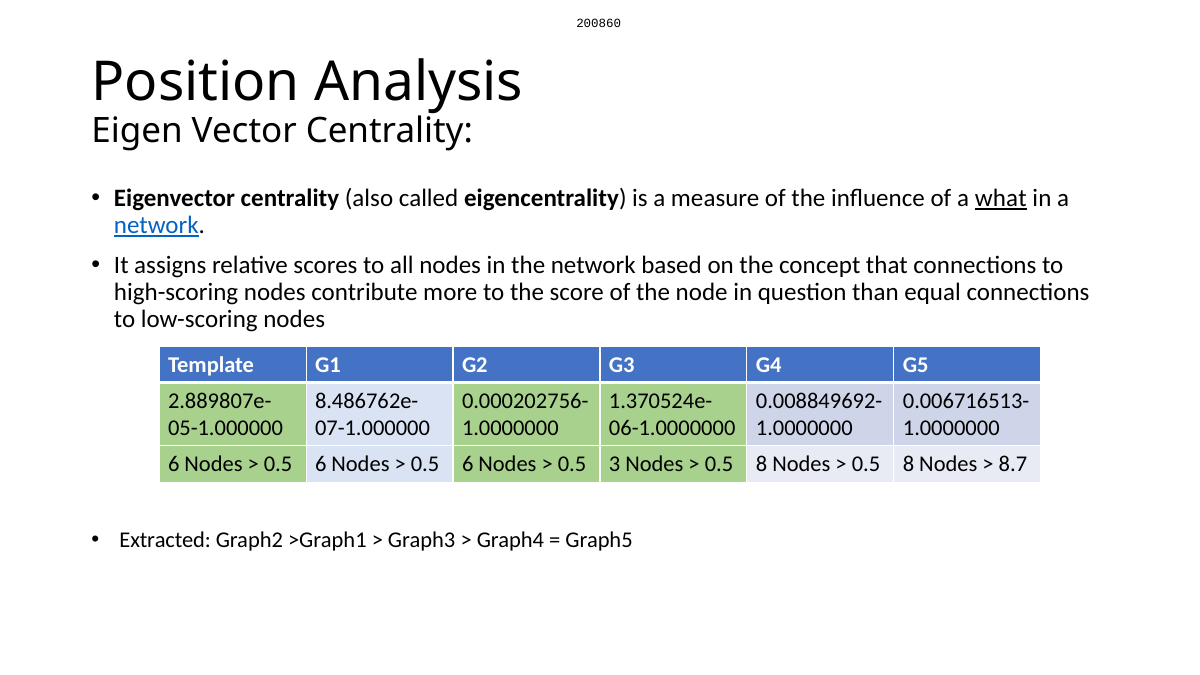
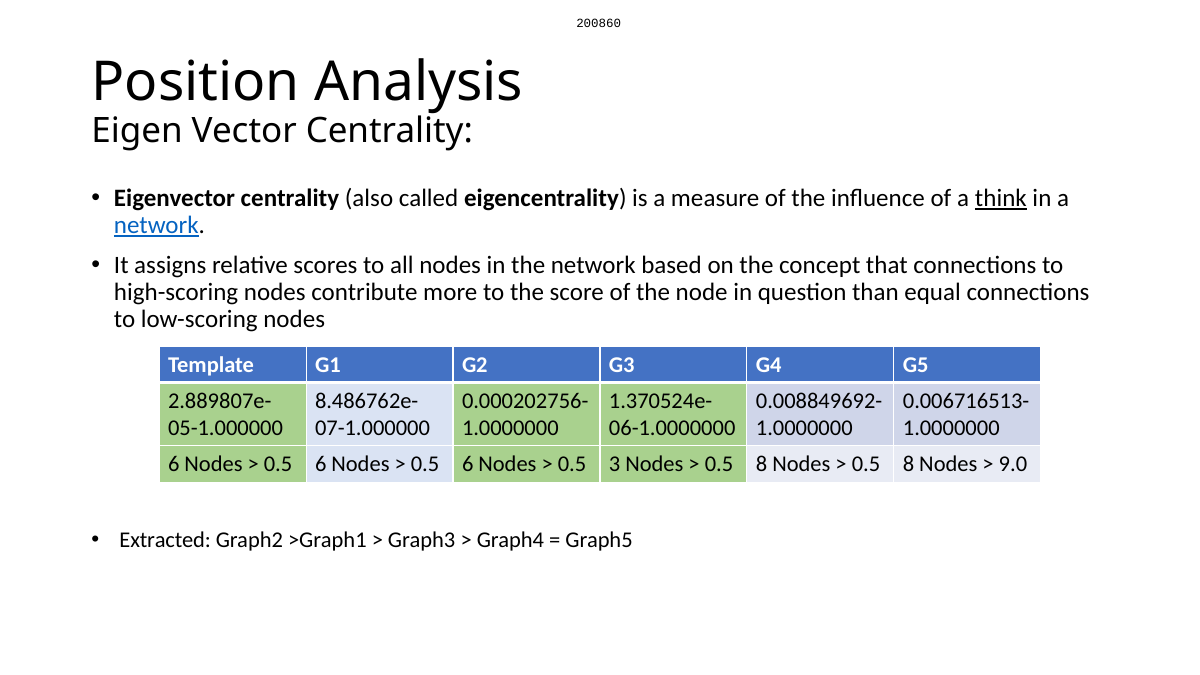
what: what -> think (1001, 198)
8.7: 8.7 -> 9.0 (1013, 464)
